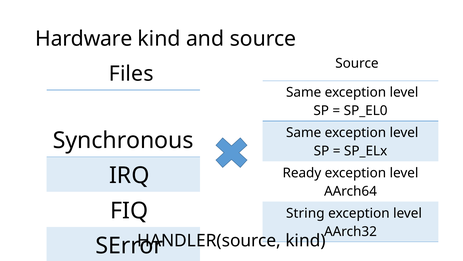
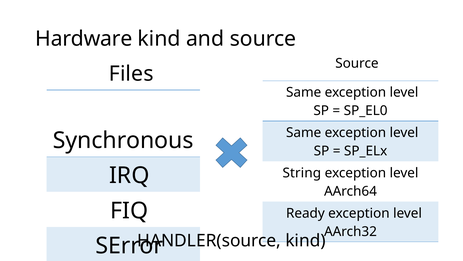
Ready: Ready -> String (302, 173)
String: String -> Ready (305, 213)
